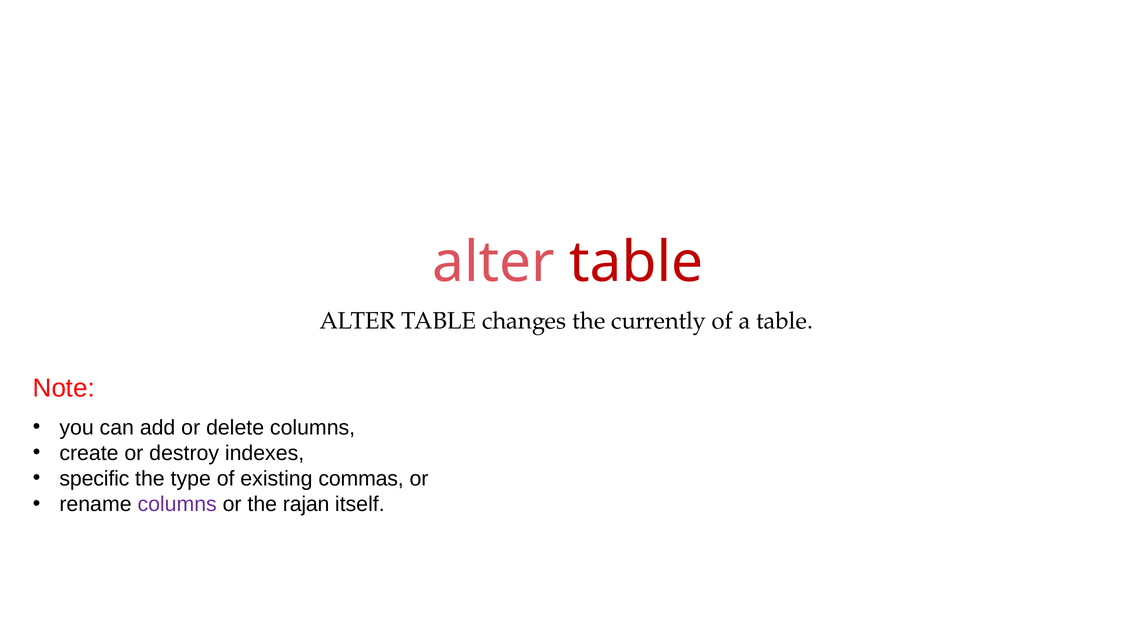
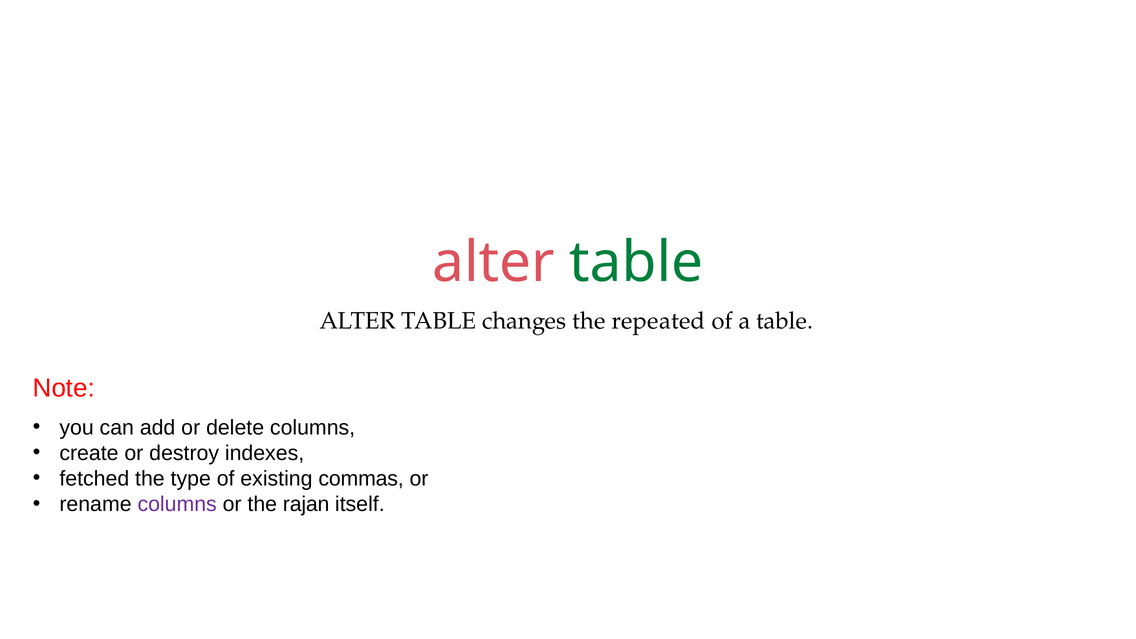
table colour: red -> green (636, 262)
currently: currently -> repeated (658, 321)
specific: specific -> fetched (94, 479)
